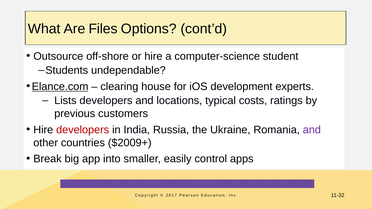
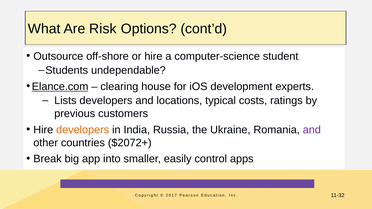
Files: Files -> Risk (103, 29)
developers colour: red -> orange (83, 130)
$2009+: $2009+ -> $2072+ (130, 143)
